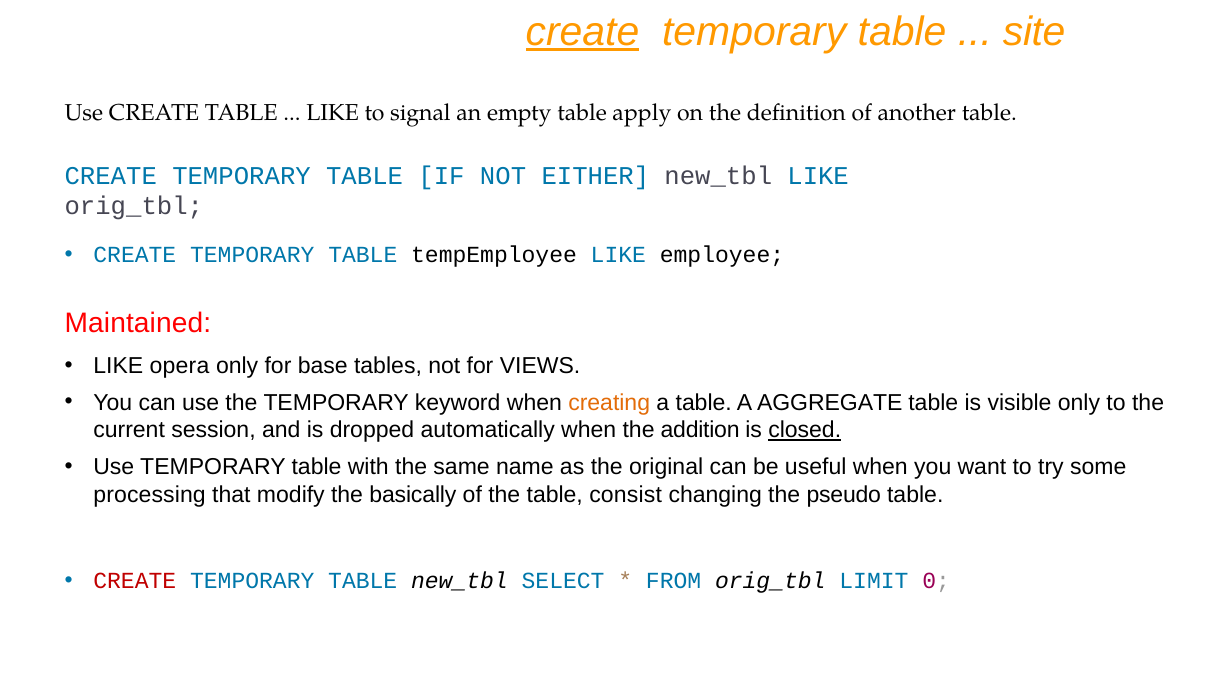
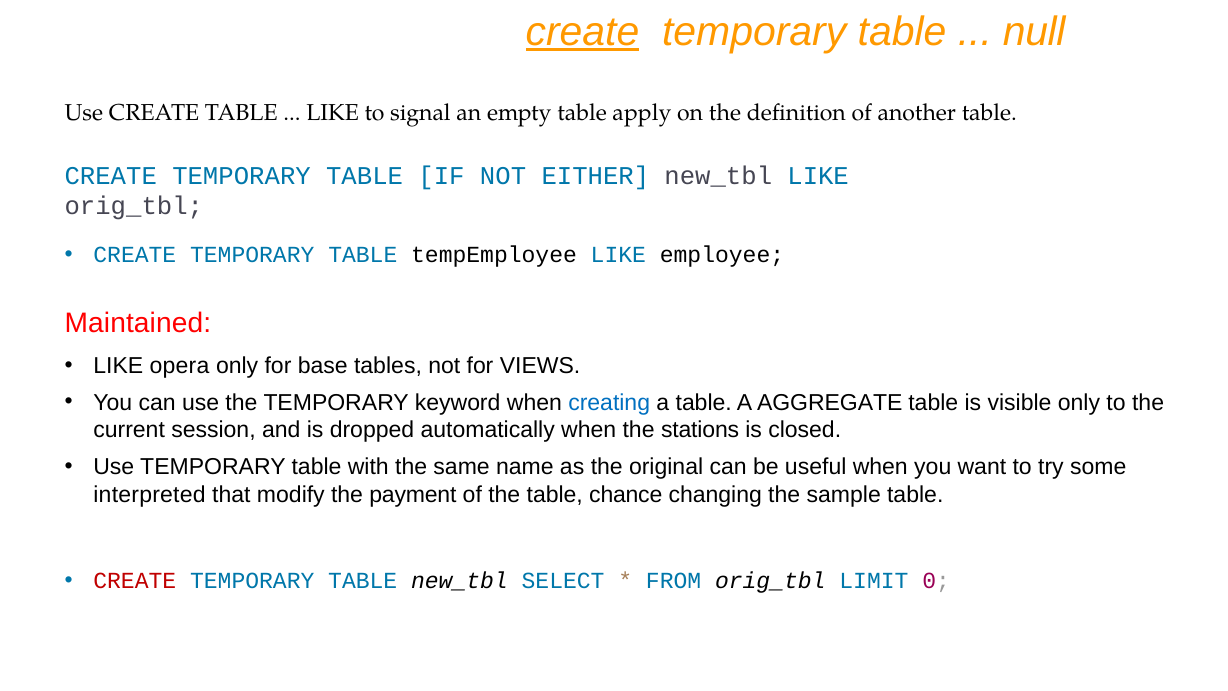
site: site -> null (1034, 32)
creating colour: orange -> blue (609, 402)
addition: addition -> stations (700, 430)
closed underline: present -> none (805, 430)
processing: processing -> interpreted (150, 495)
basically: basically -> payment (413, 495)
consist: consist -> chance (626, 495)
pseudo: pseudo -> sample (844, 495)
